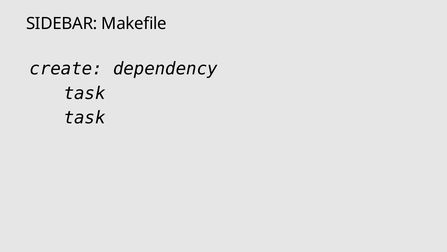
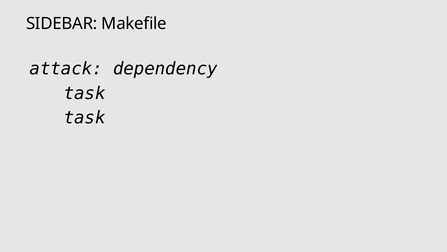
create: create -> attack (66, 69)
